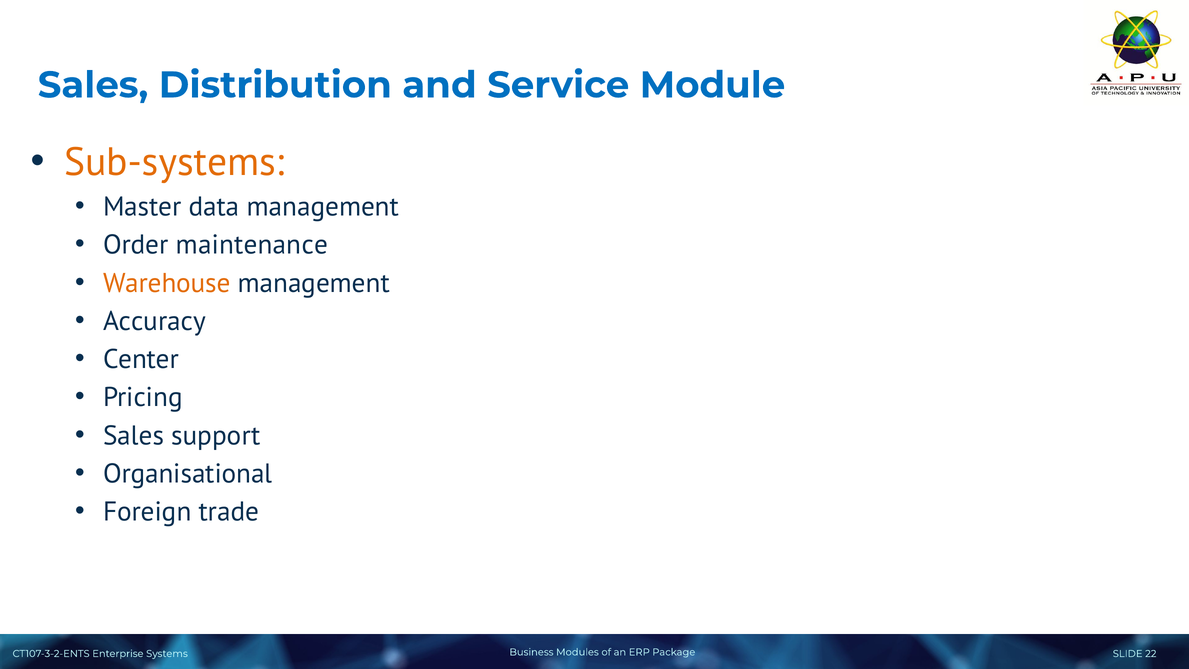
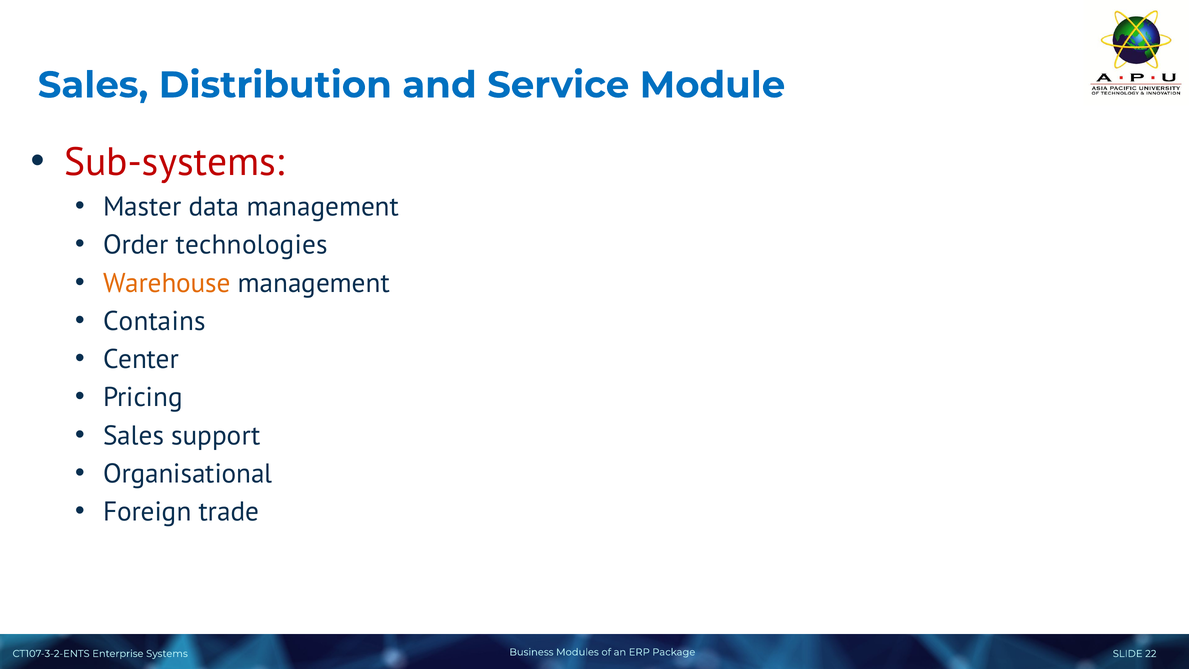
Sub-systems colour: orange -> red (174, 162)
maintenance: maintenance -> technologies (252, 245)
Accuracy: Accuracy -> Contains (154, 321)
